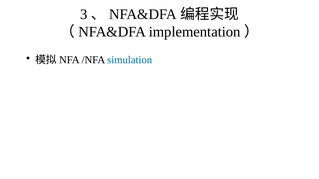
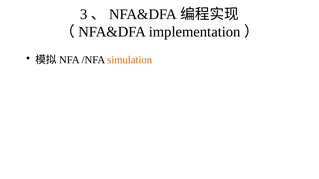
simulation colour: blue -> orange (130, 60)
